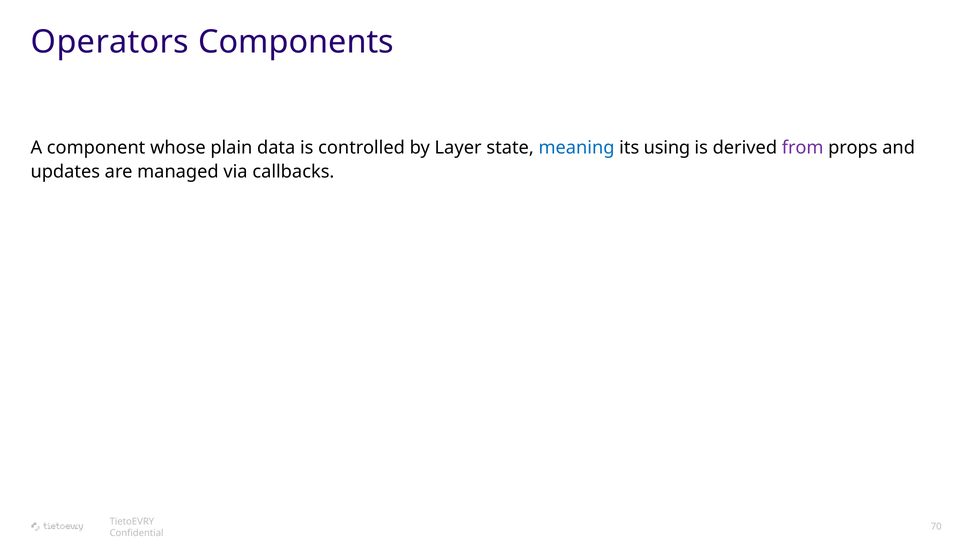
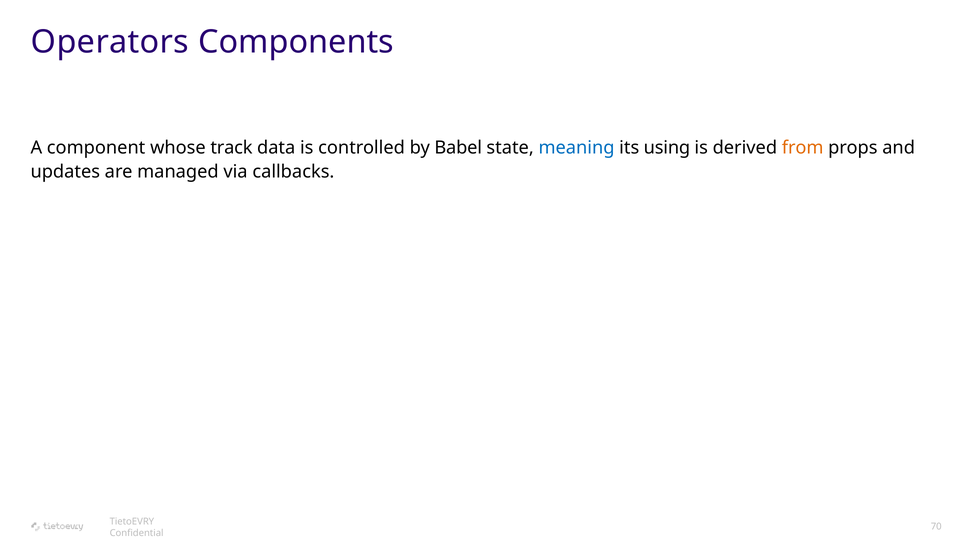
plain: plain -> track (231, 148)
Layer: Layer -> Babel (458, 148)
from colour: purple -> orange (803, 148)
